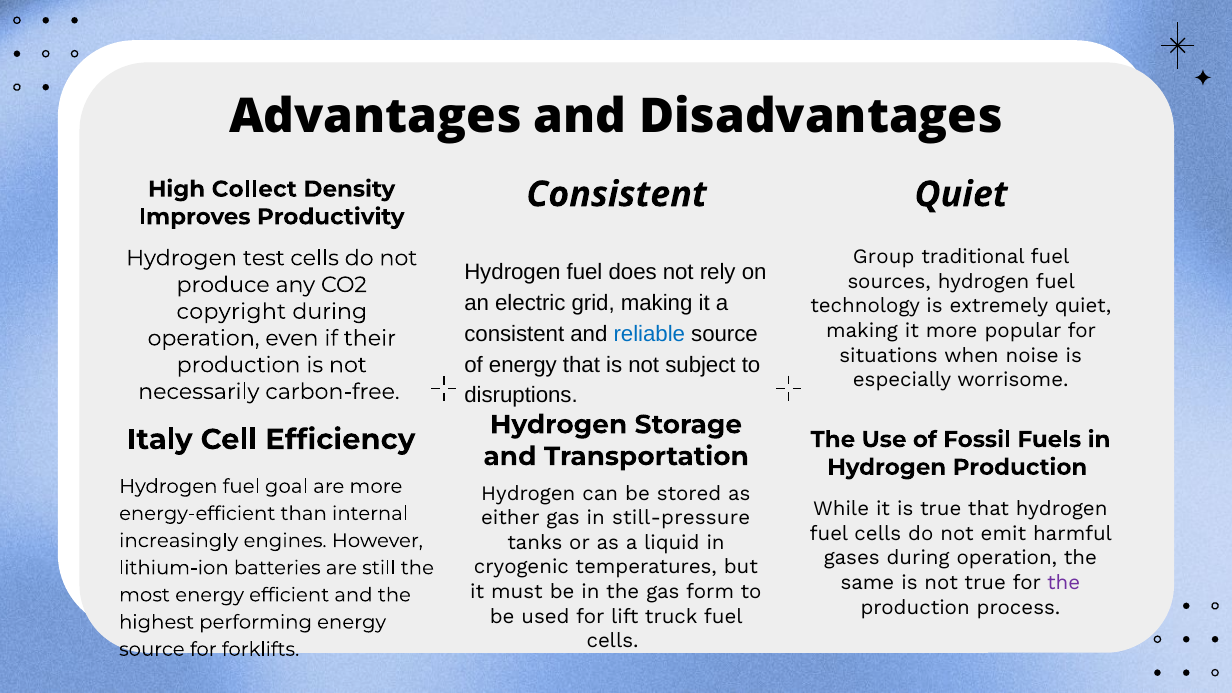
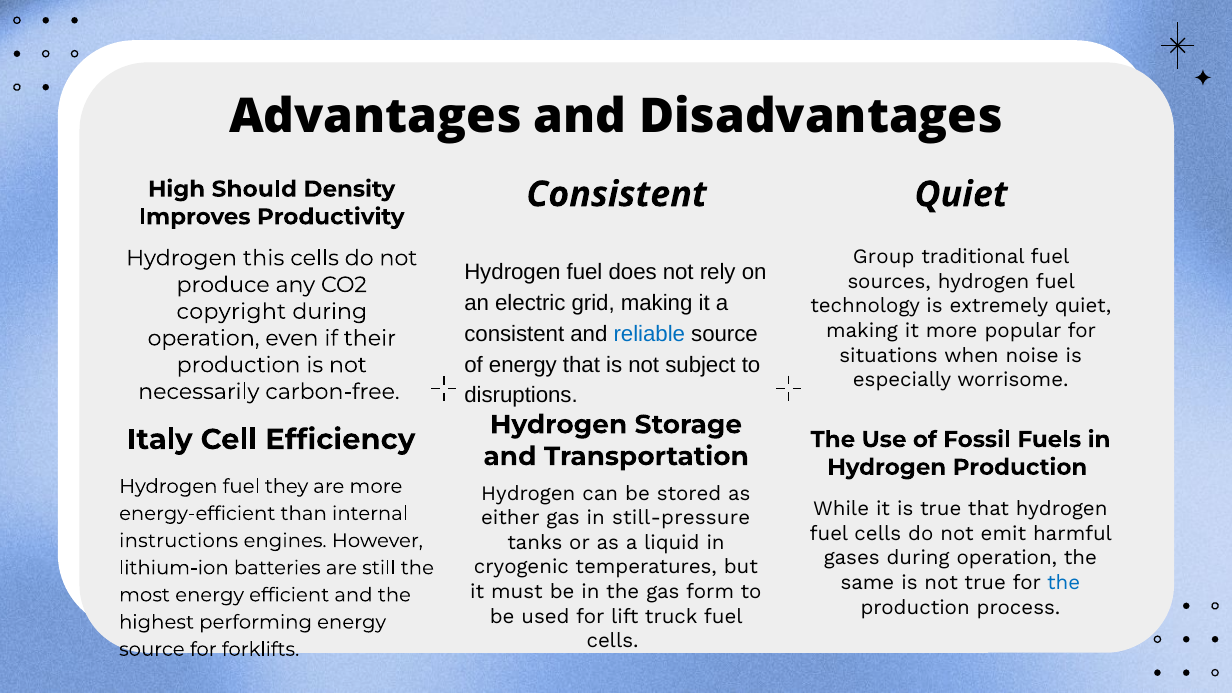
Collect: Collect -> Should (254, 189)
test: test -> this (264, 258)
goal: goal -> they (287, 486)
increasingly: increasingly -> instructions (179, 541)
the colour: purple -> blue (1064, 583)
